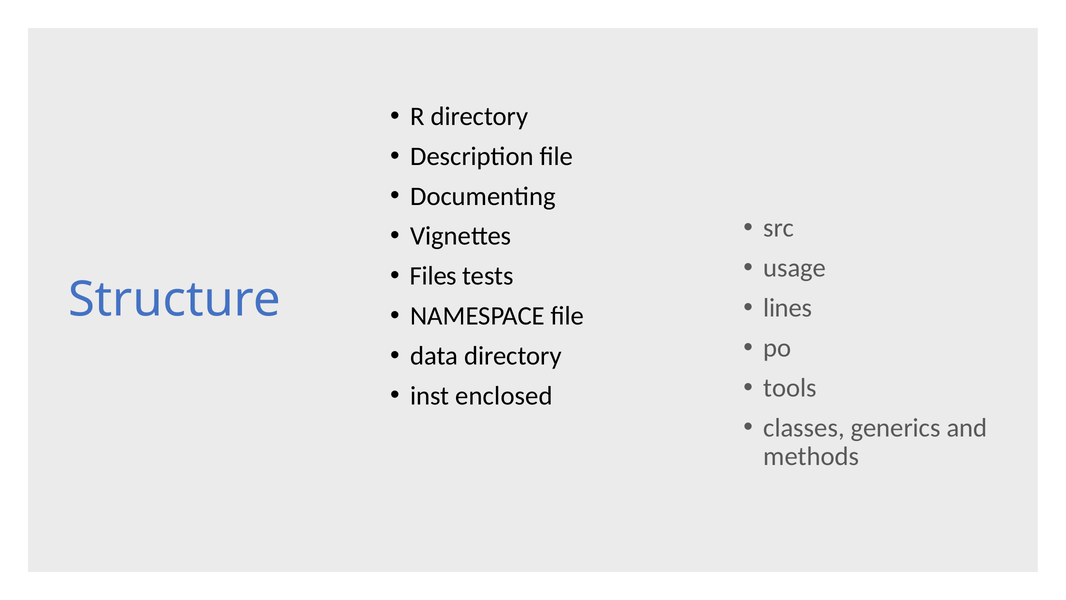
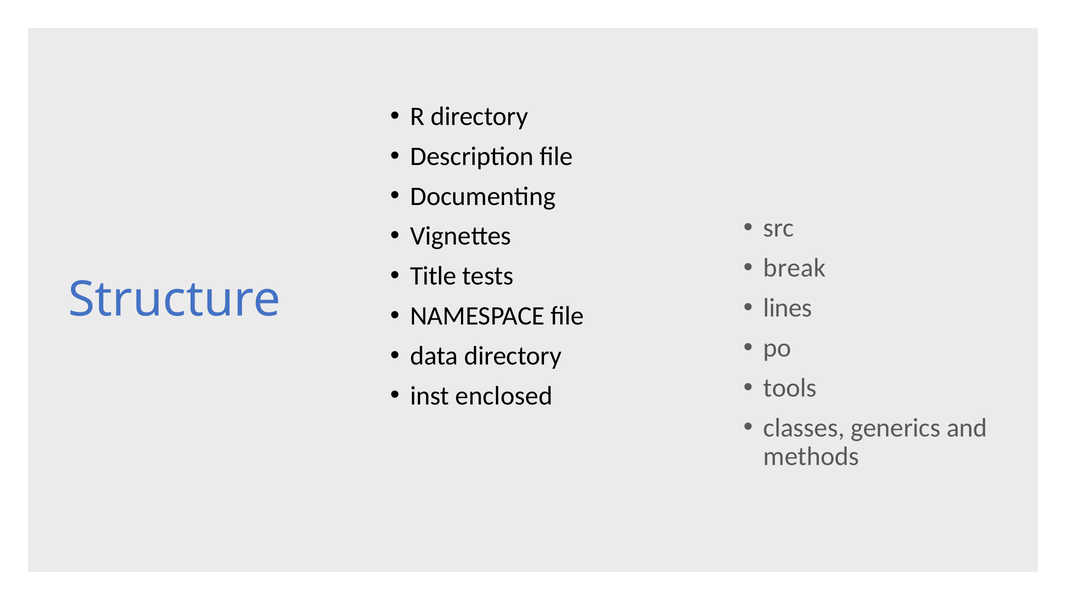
usage: usage -> break (795, 268)
Files: Files -> Title (433, 276)
